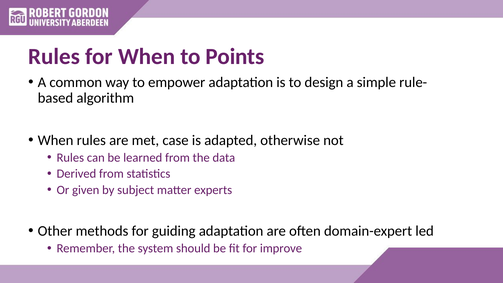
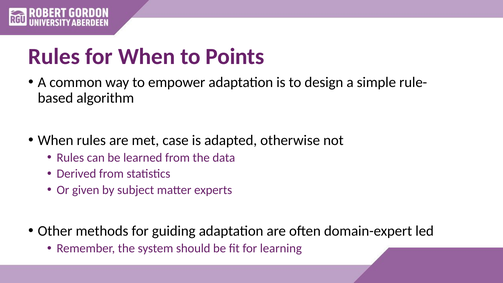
improve: improve -> learning (281, 248)
